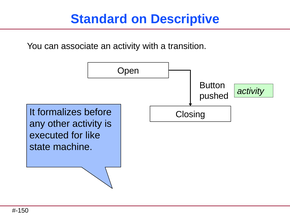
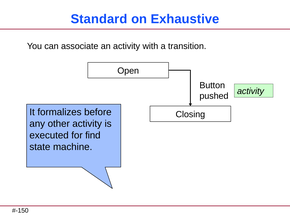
Descriptive: Descriptive -> Exhaustive (185, 19)
like: like -> find (93, 135)
